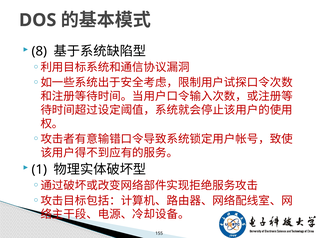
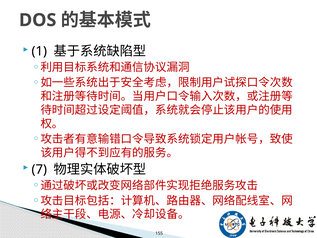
8: 8 -> 1 (39, 51)
1: 1 -> 7 (39, 169)
